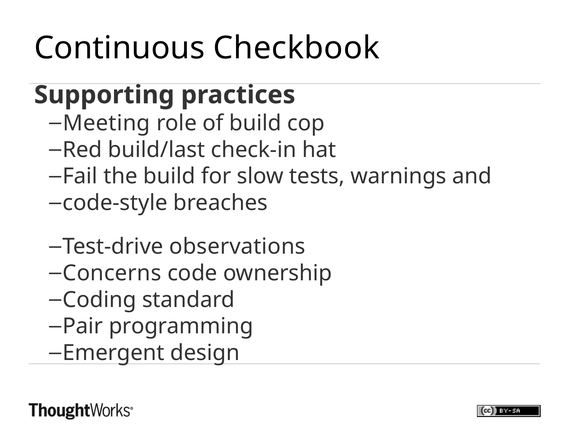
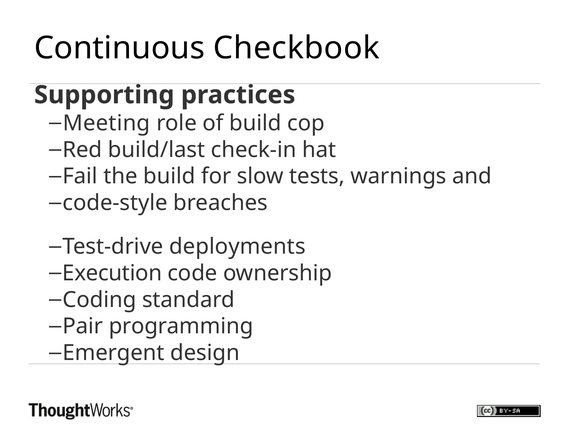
observations: observations -> deployments (237, 246)
Concerns: Concerns -> Execution (112, 273)
